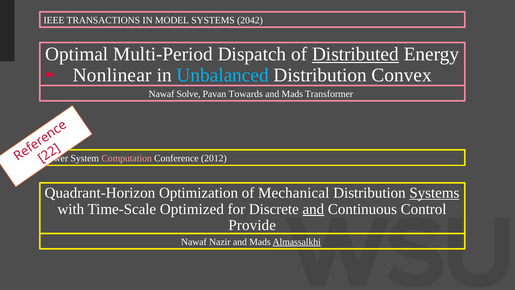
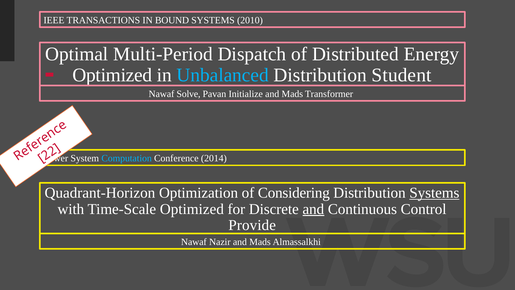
MODEL: MODEL -> BOUND (172, 20)
2042: 2042 -> 2010 (250, 20)
Distributed underline: present -> none (355, 54)
Nonlinear: Nonlinear -> Optimized (112, 75)
Convex: Convex -> Student (402, 75)
Towards: Towards -> Initialize (246, 94)
Computation colour: pink -> light blue (127, 158)
2012: 2012 -> 2014 (214, 158)
Mechanical: Mechanical -> Considering (294, 193)
Almassalkhi underline: present -> none (297, 242)
